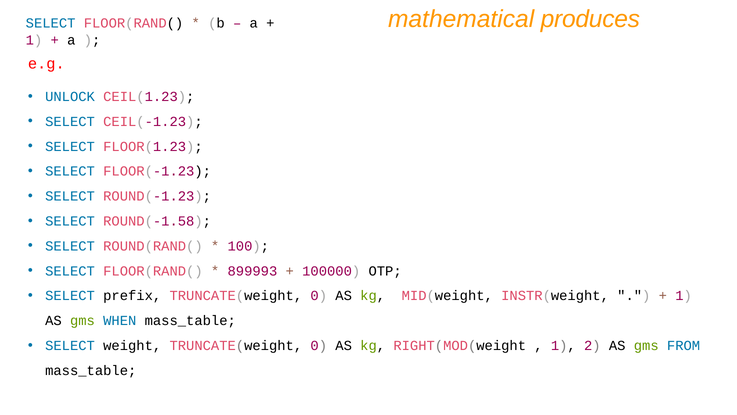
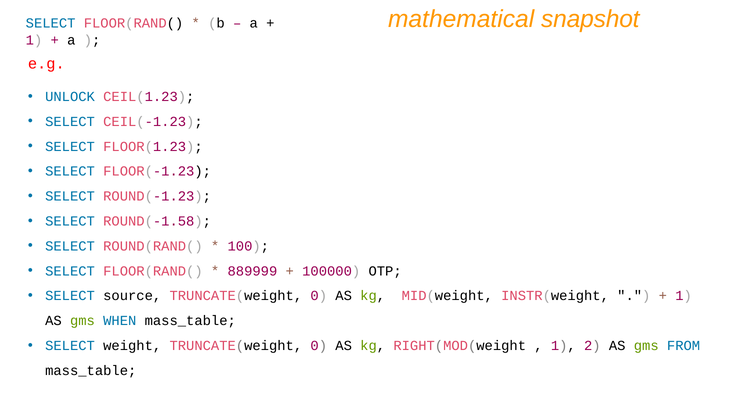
produces: produces -> snapshot (590, 19)
899993: 899993 -> 889999 (252, 271)
prefix: prefix -> source (132, 296)
